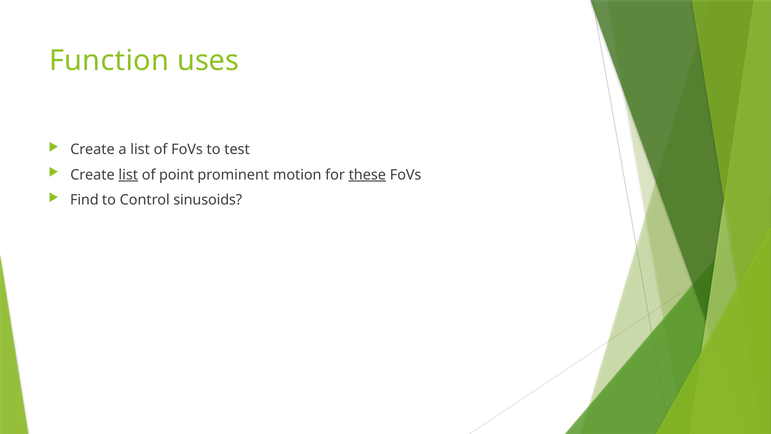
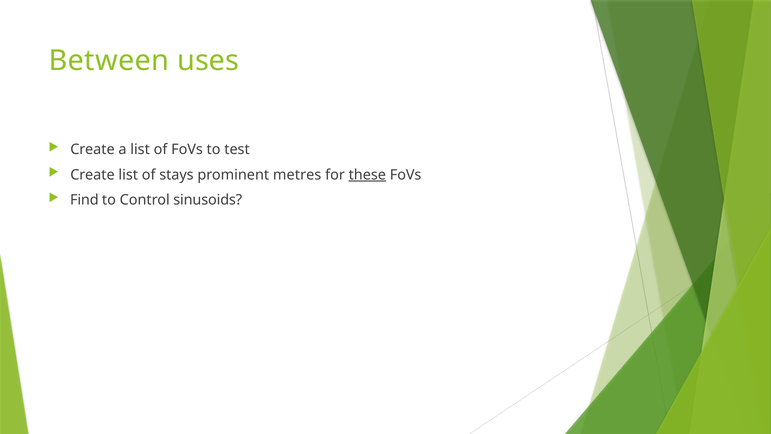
Function: Function -> Between (109, 61)
list underline: present -> none (128, 175)
point: point -> stays (176, 175)
motion: motion -> metres (297, 175)
